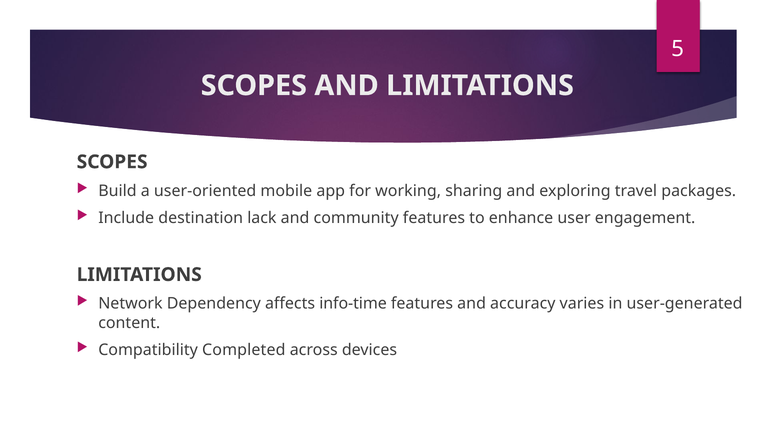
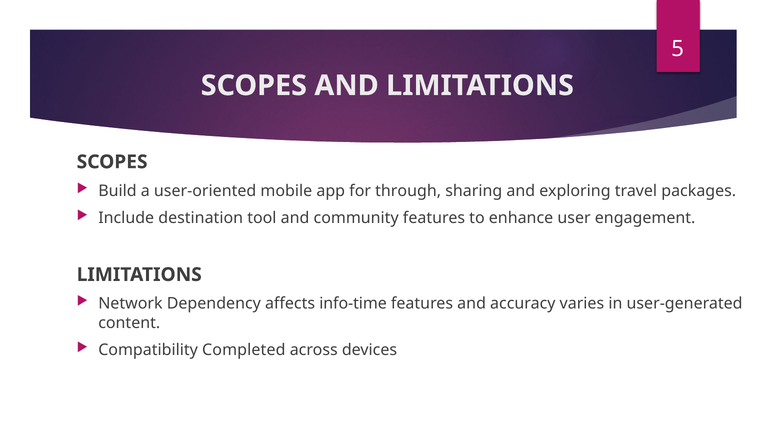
working: working -> through (408, 191)
lack: lack -> tool (262, 218)
